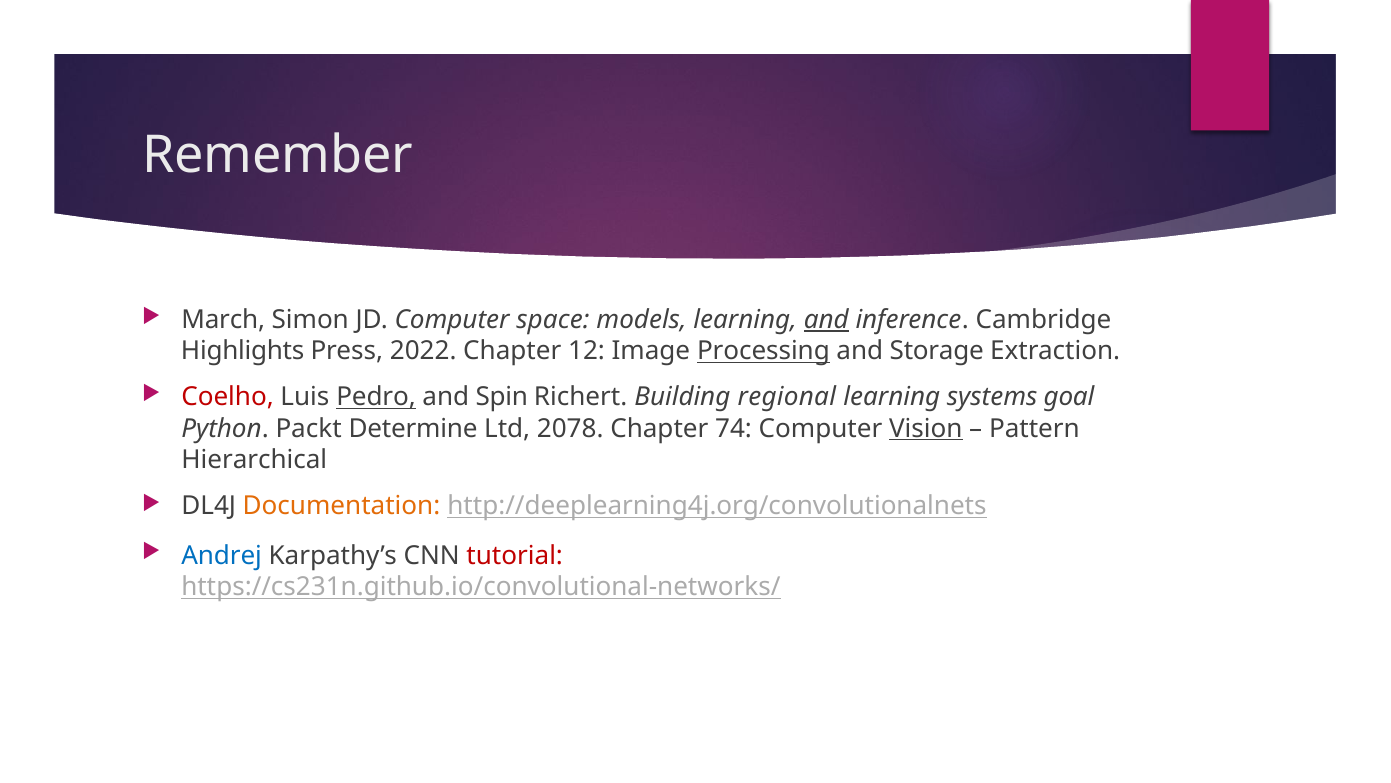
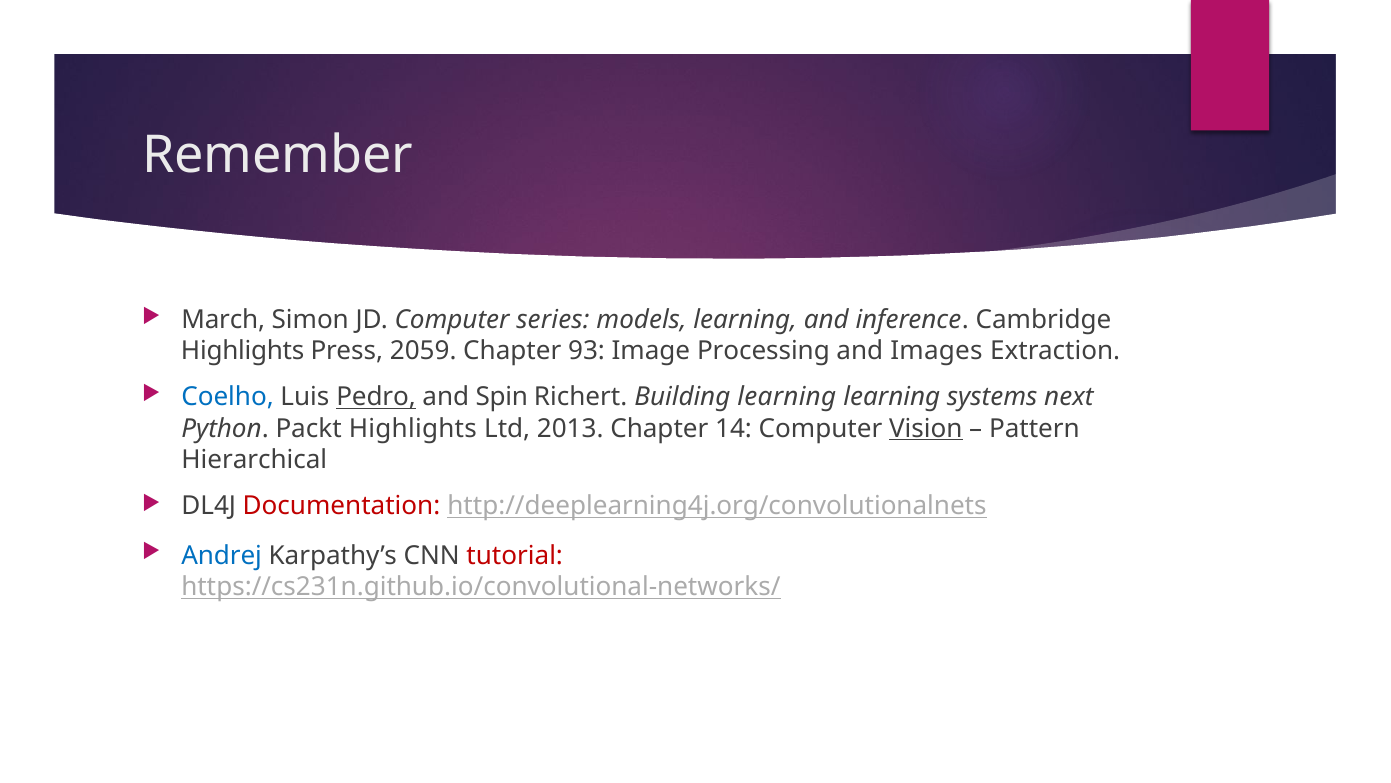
space: space -> series (553, 320)
and underline: present -> none (826, 320)
2022: 2022 -> 2059 (423, 351)
12: 12 -> 93 (587, 351)
Processing underline: present -> none (763, 351)
Storage: Storage -> Images (937, 351)
Coelho colour: red -> blue (228, 397)
Building regional: regional -> learning (787, 397)
goal: goal -> next (1069, 397)
Packt Determine: Determine -> Highlights (413, 428)
2078: 2078 -> 2013 (570, 428)
74: 74 -> 14 (734, 428)
Documentation colour: orange -> red (341, 505)
